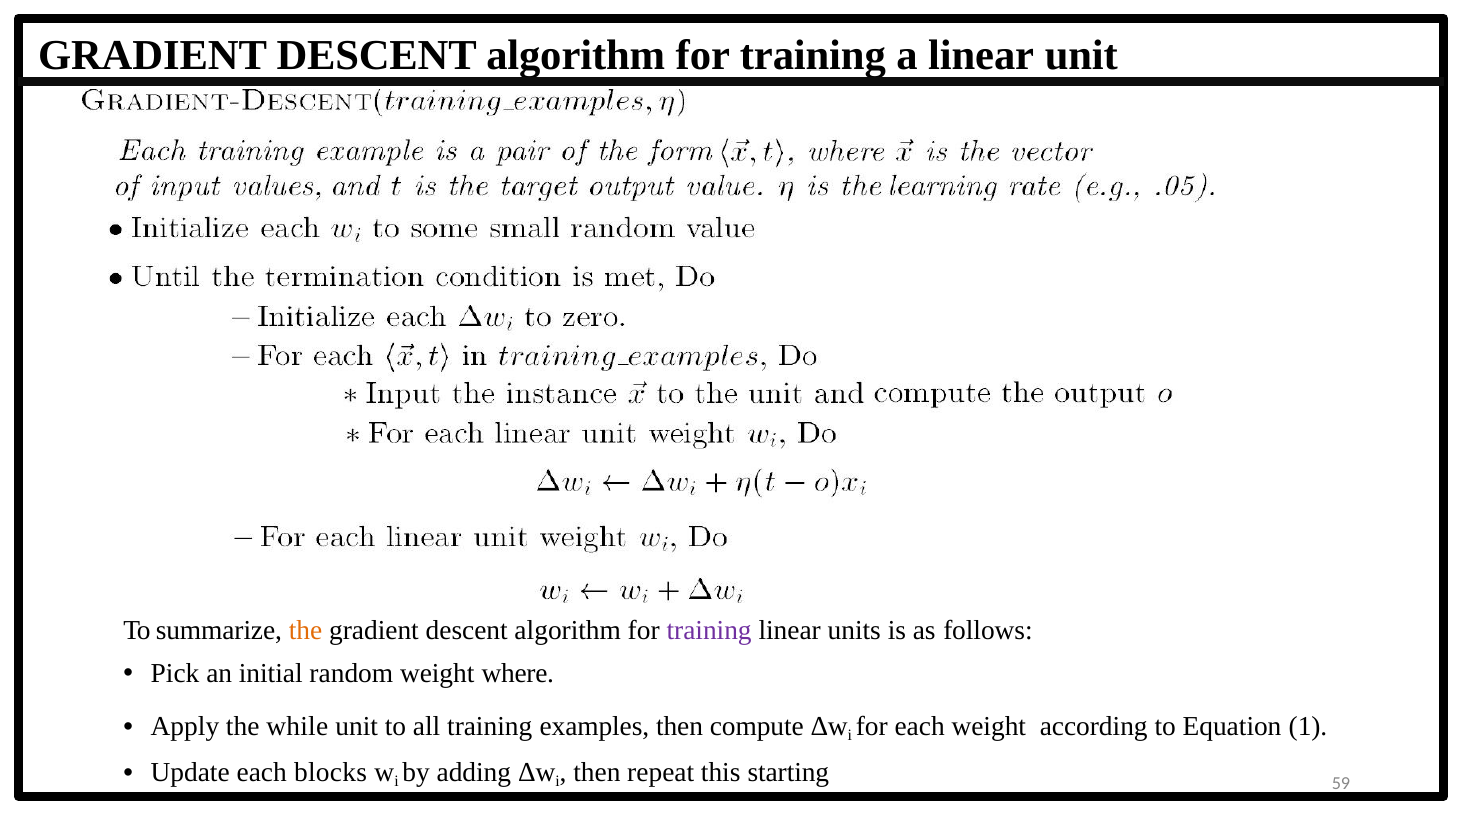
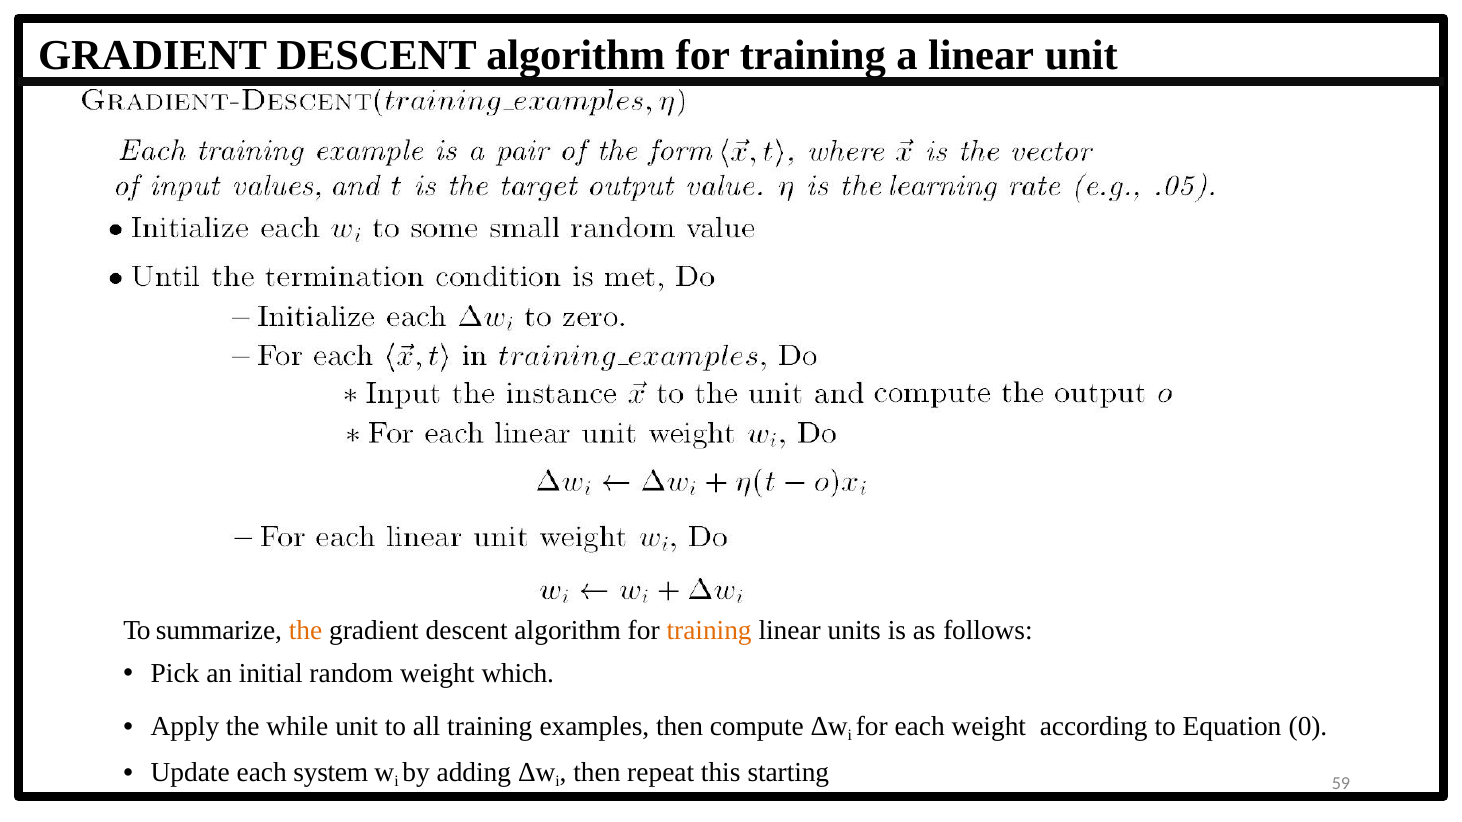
training colour: purple -> orange (709, 630)
where: where -> which (518, 674)
1: 1 -> 0 (1308, 726)
blocks: blocks -> system (331, 773)
